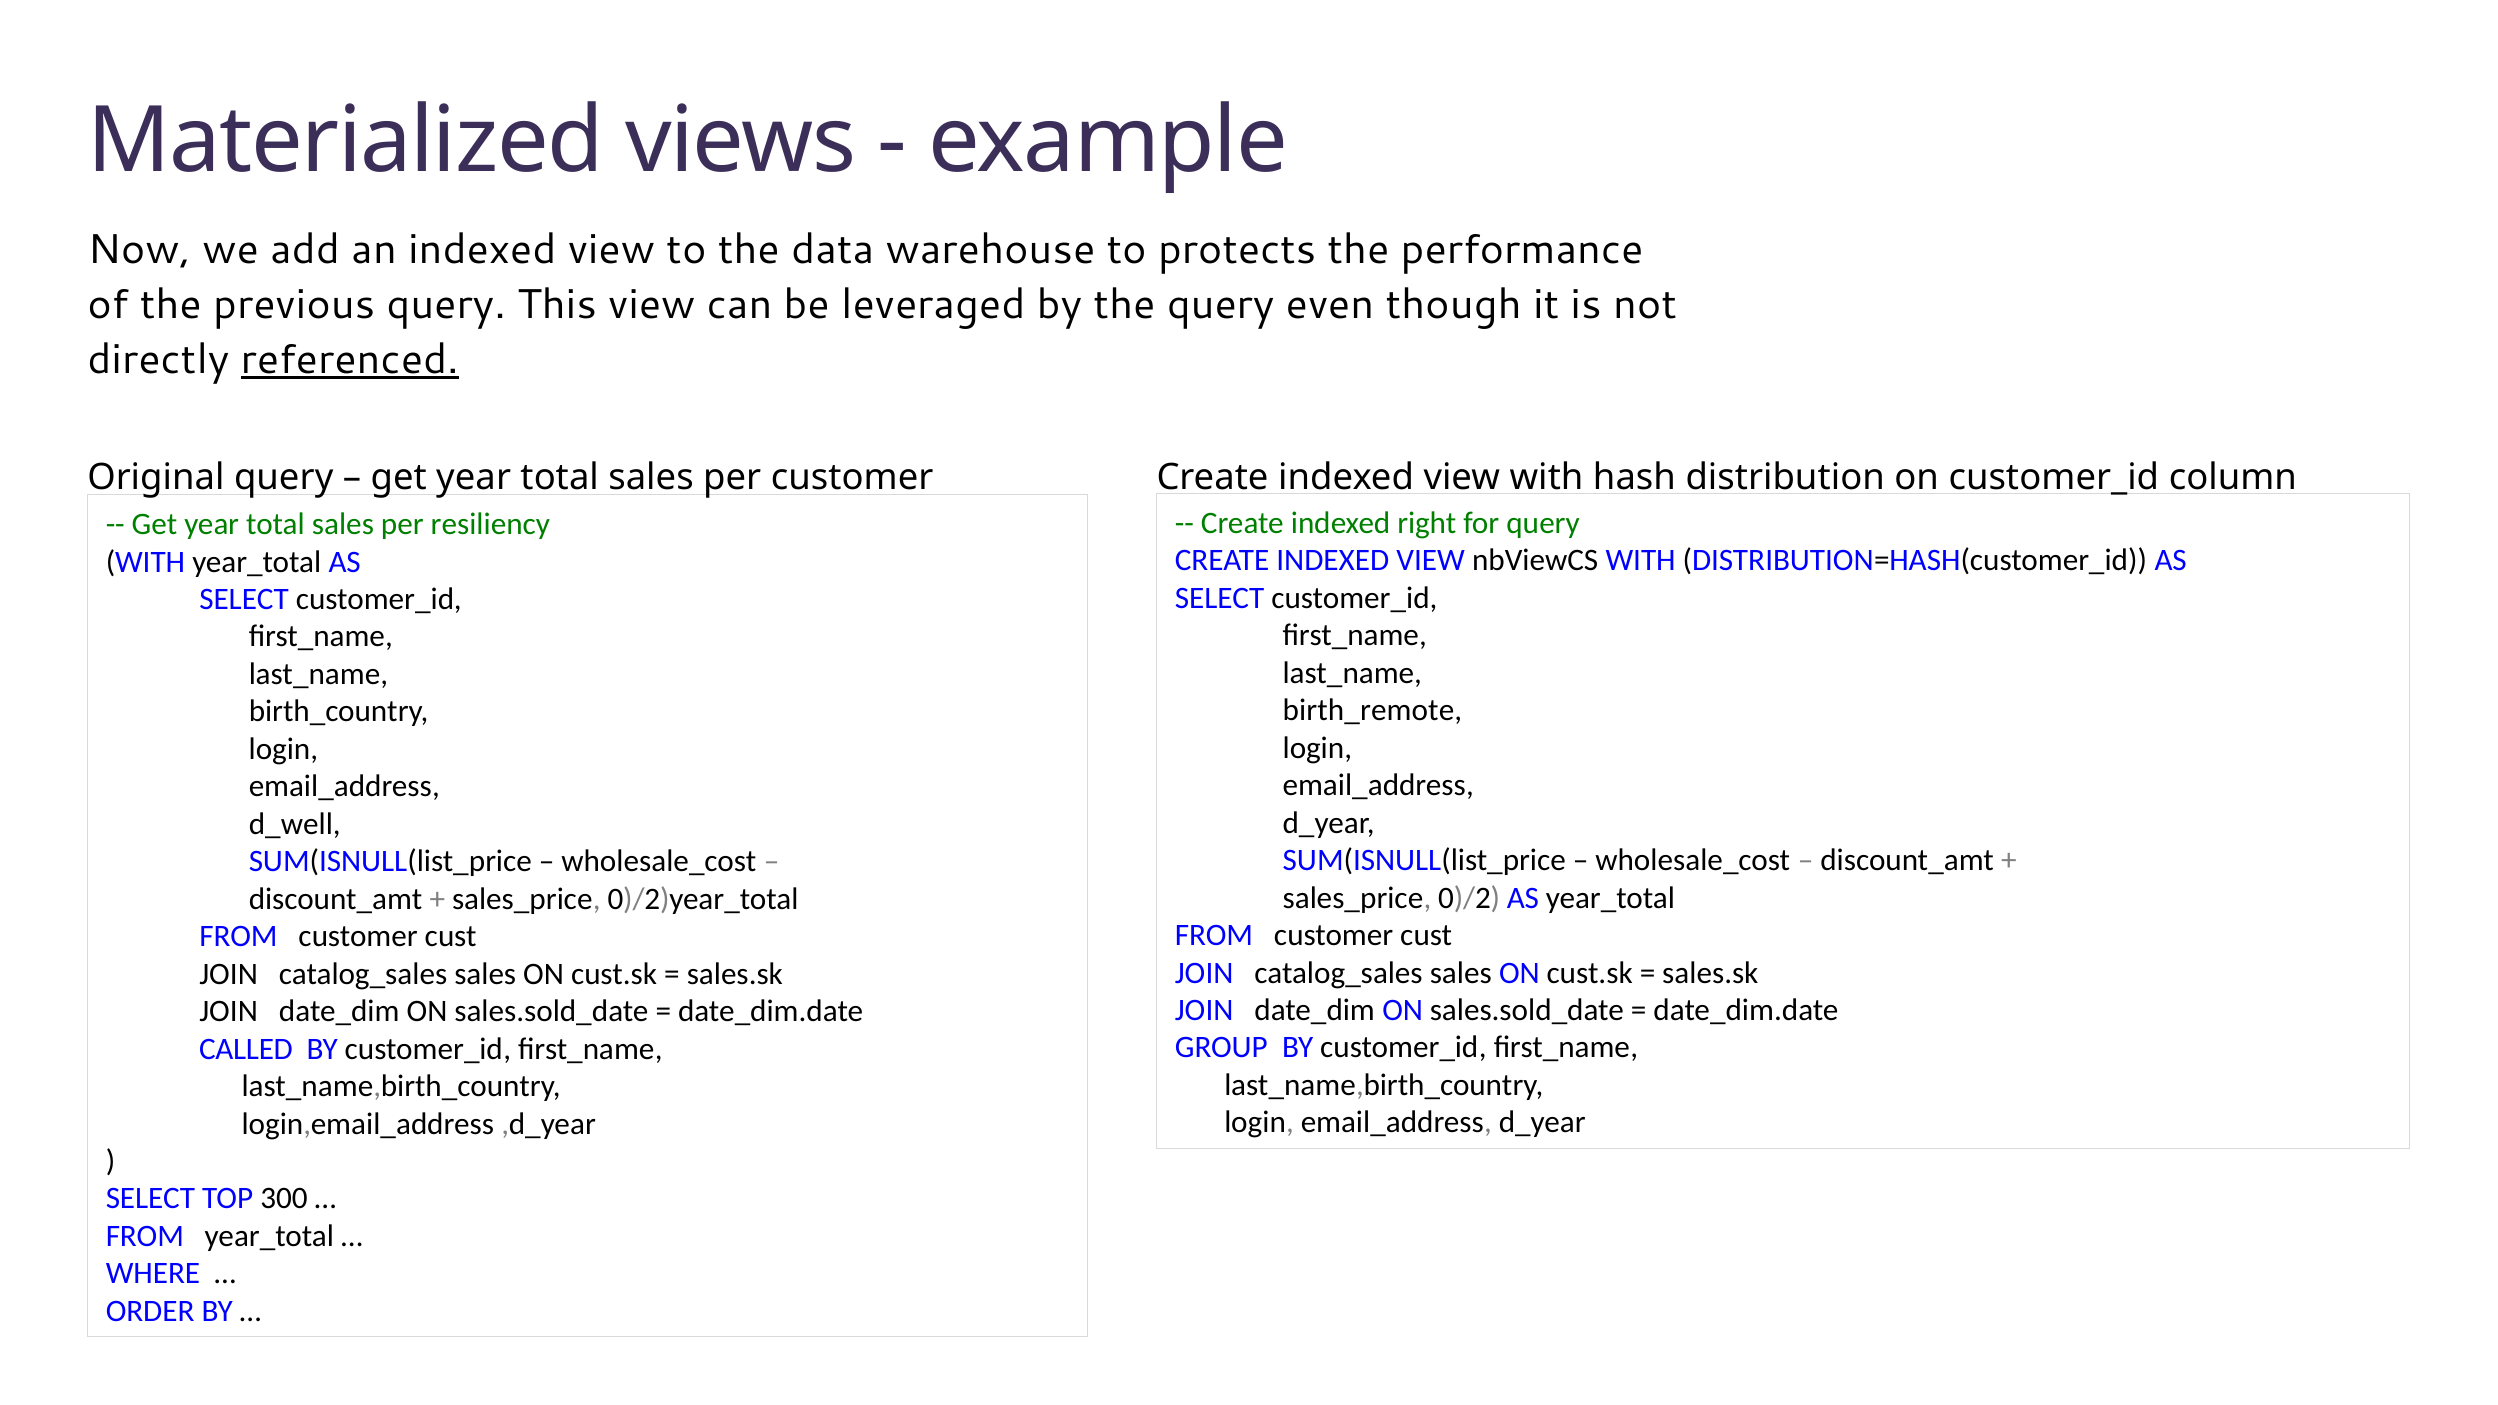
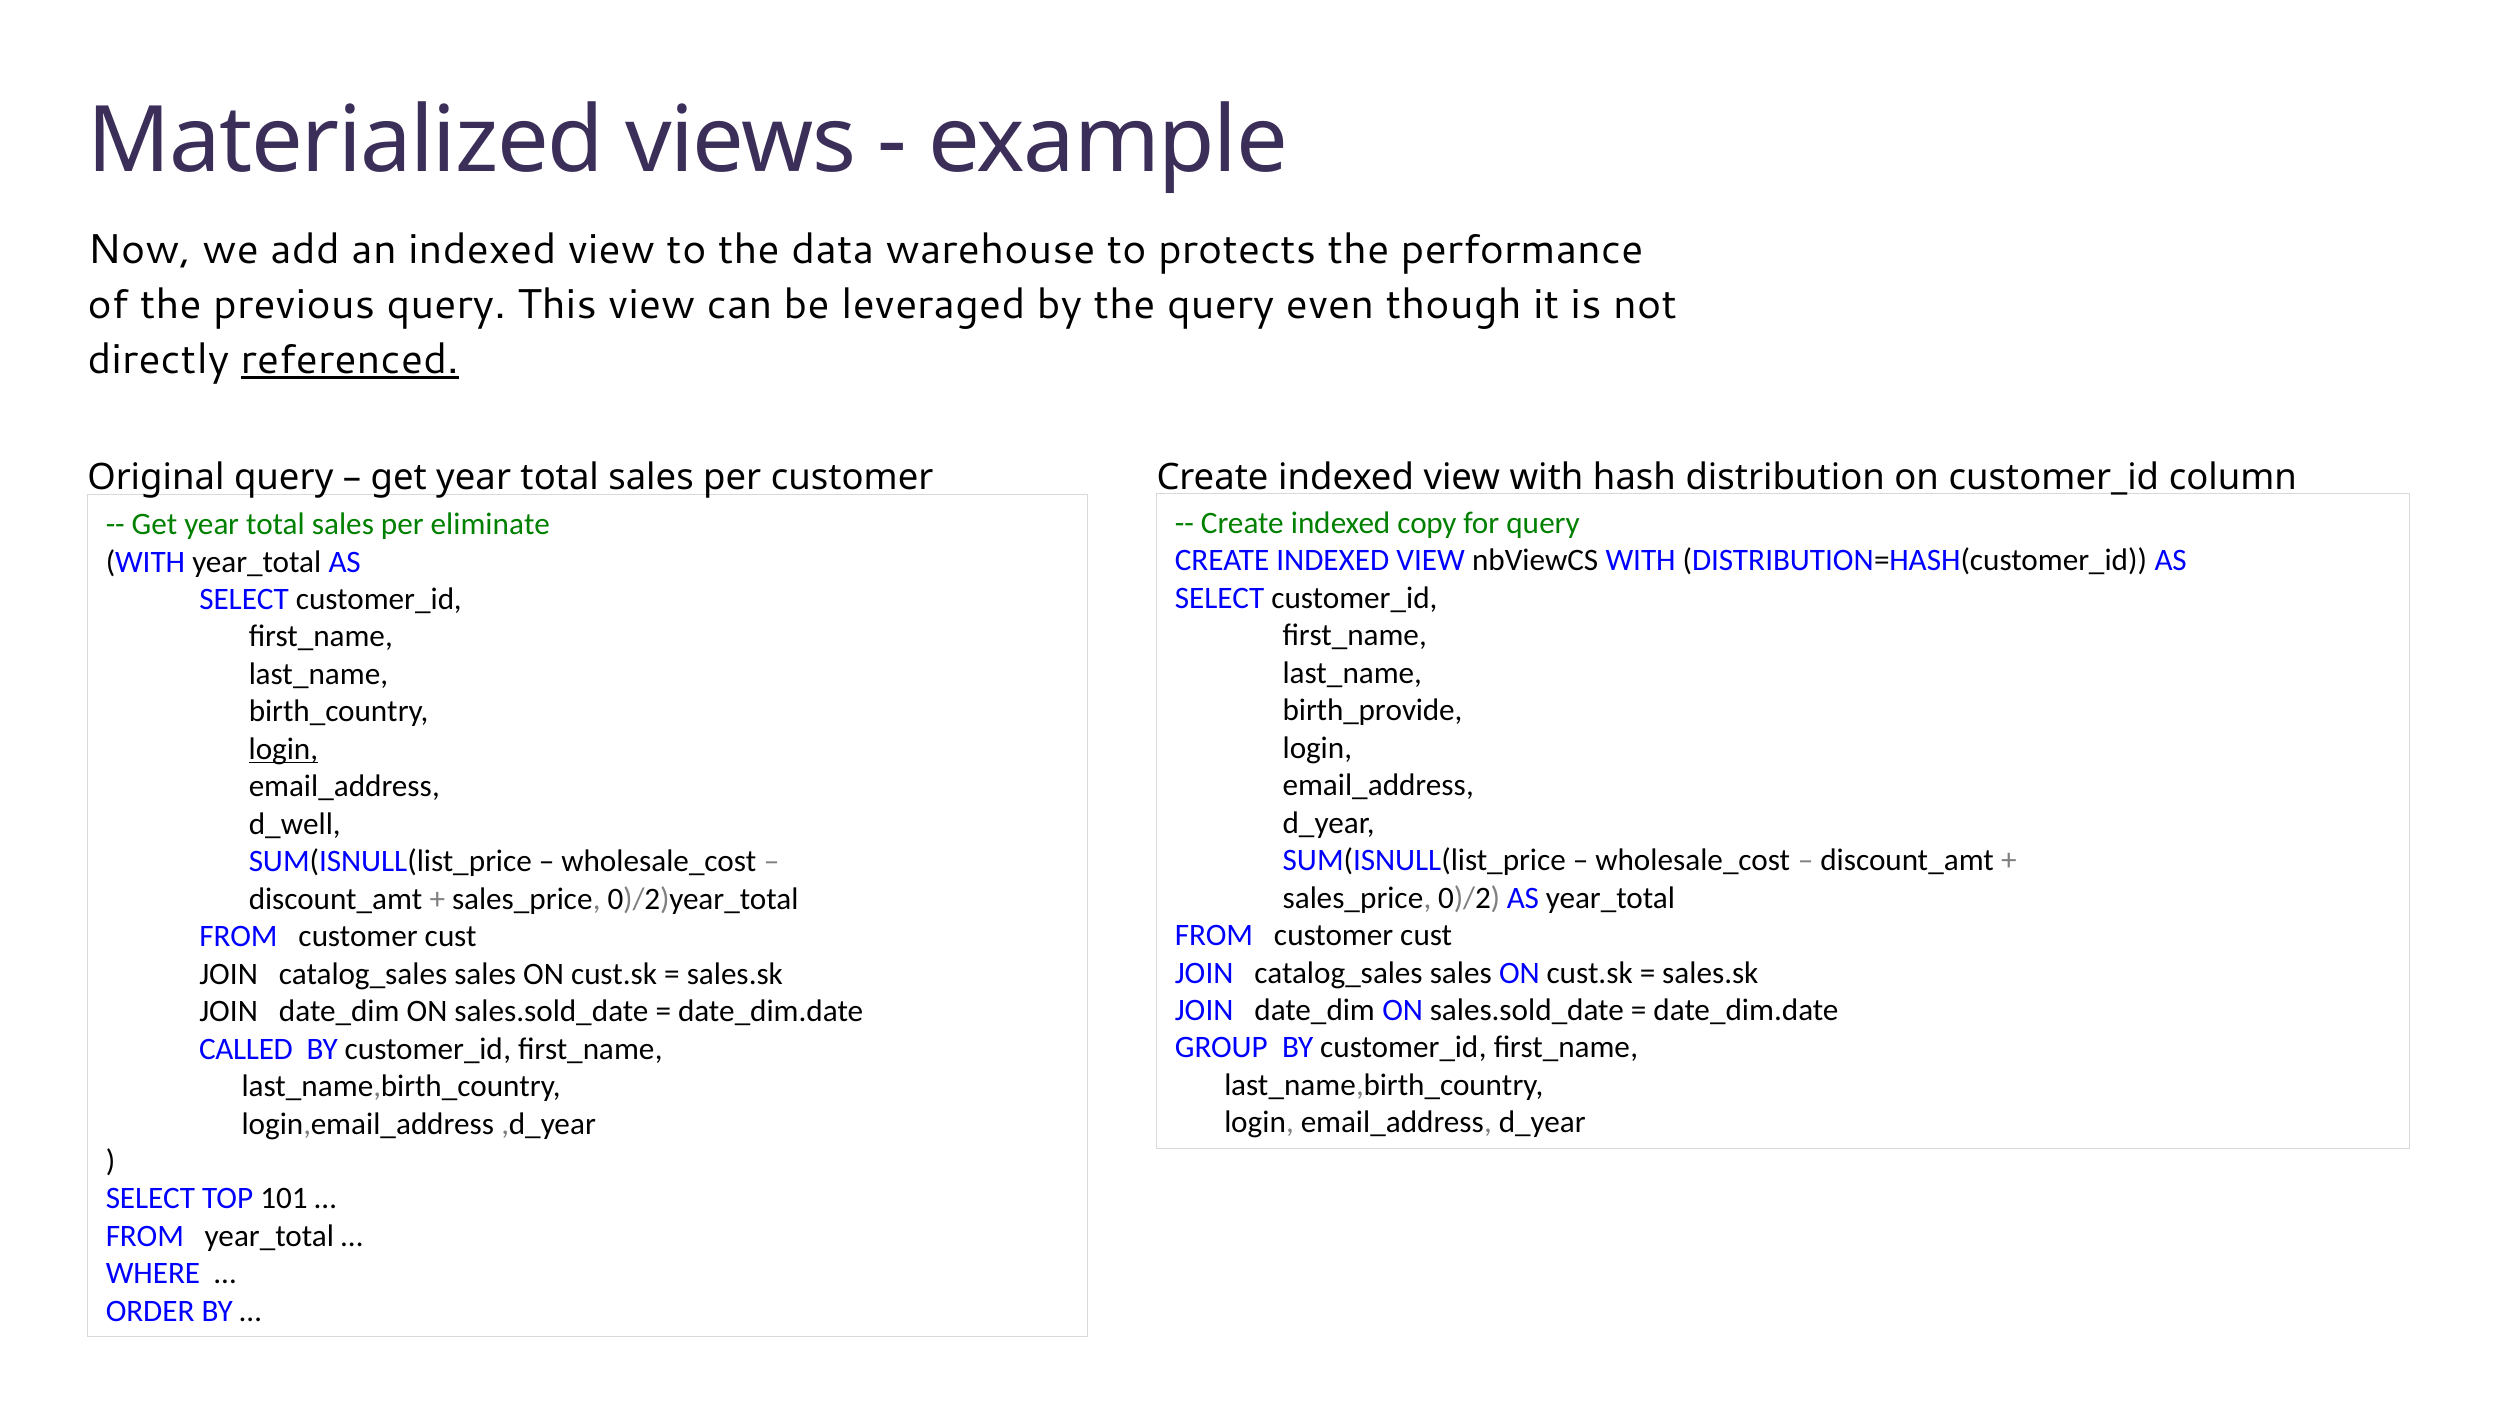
right: right -> copy (1427, 523)
resiliency: resiliency -> eliminate (490, 524)
birth_remote: birth_remote -> birth_provide (1373, 711)
login underline: none -> present (283, 749)
300: 300 -> 101 (284, 1199)
